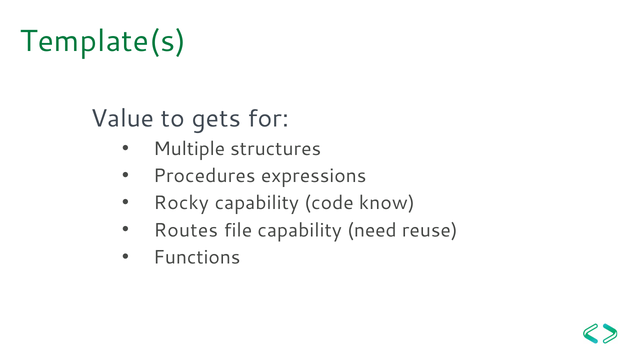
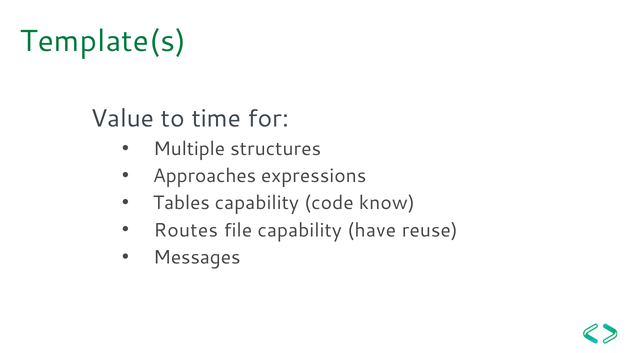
gets: gets -> time (216, 119)
Procedures: Procedures -> Approaches (204, 176)
Rocky: Rocky -> Tables (181, 203)
need: need -> have (372, 230)
Functions: Functions -> Messages (197, 257)
